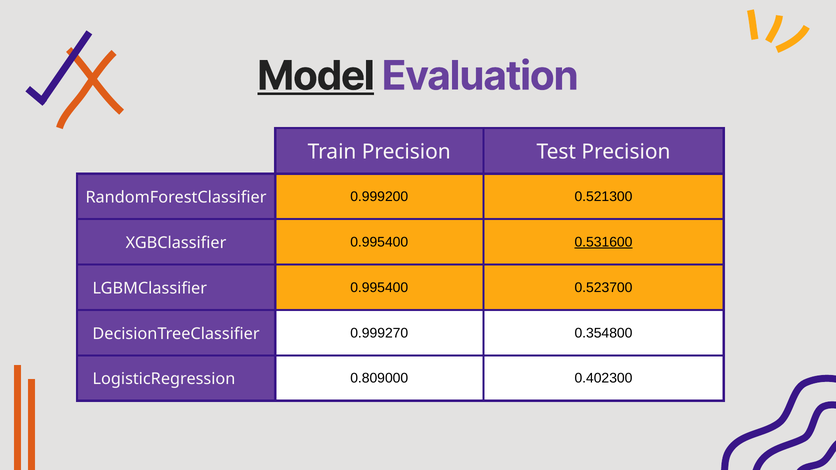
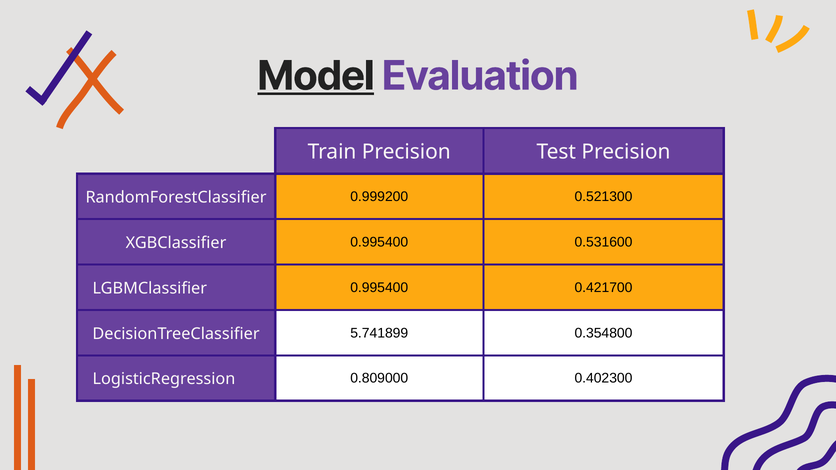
0.531600 underline: present -> none (603, 242)
0.523700: 0.523700 -> 0.421700 (603, 288)
0.999270: 0.999270 -> 5.741899 (379, 333)
